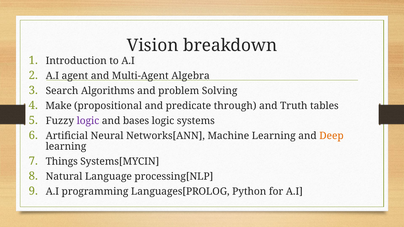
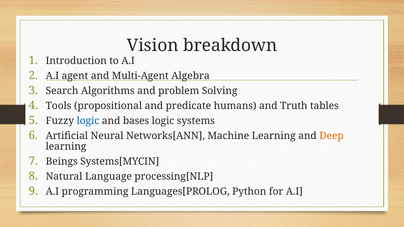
Make: Make -> Tools (59, 106)
through: through -> humans (235, 106)
logic colour: purple -> blue (88, 121)
Things: Things -> Beings (62, 162)
